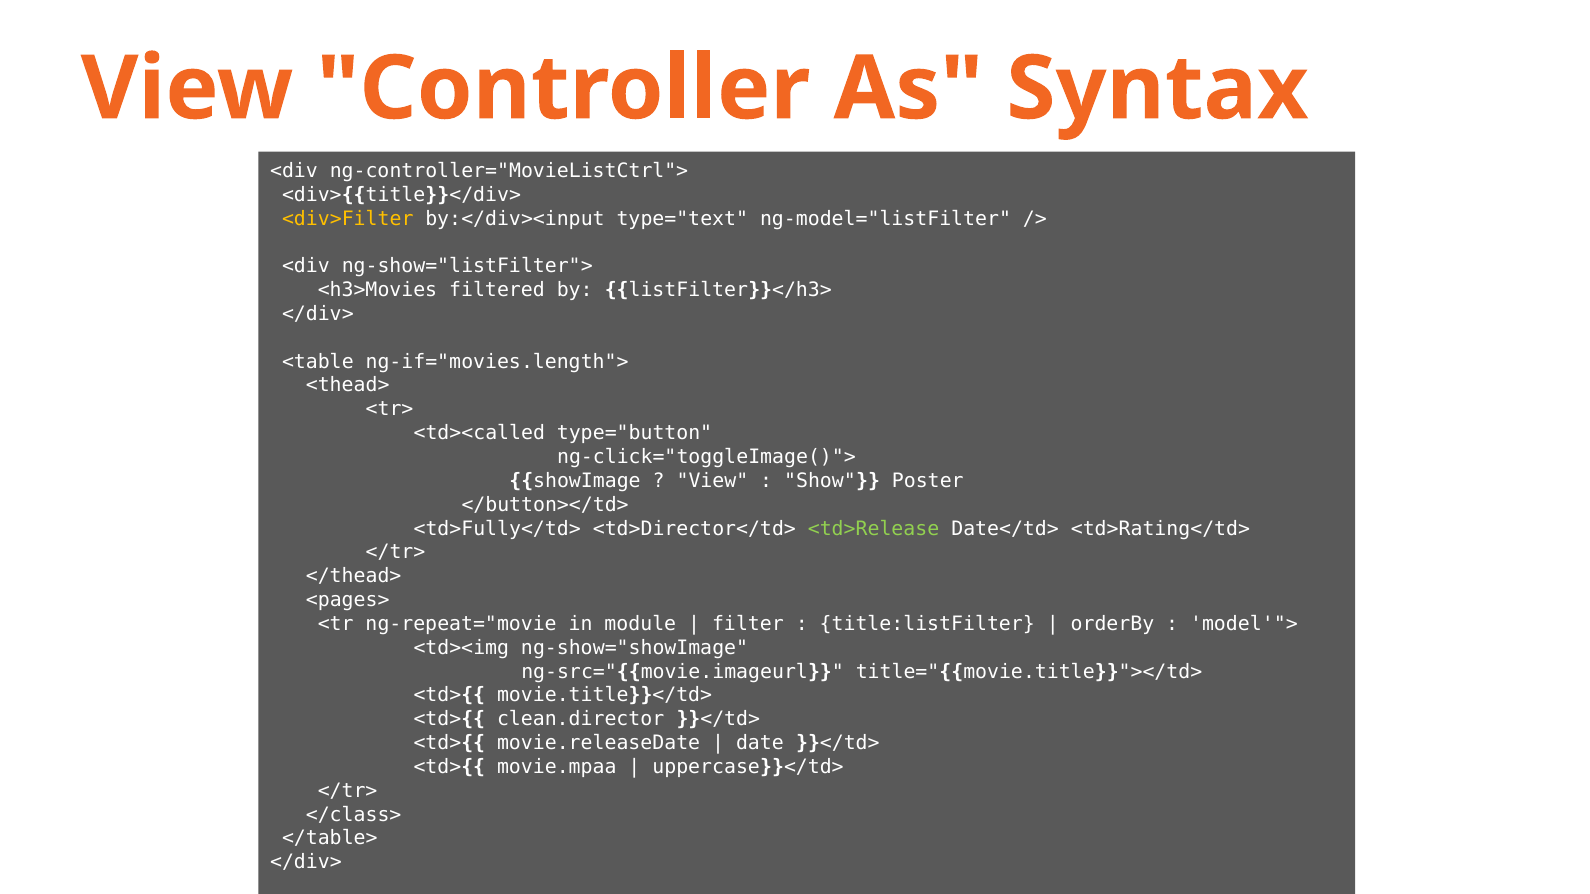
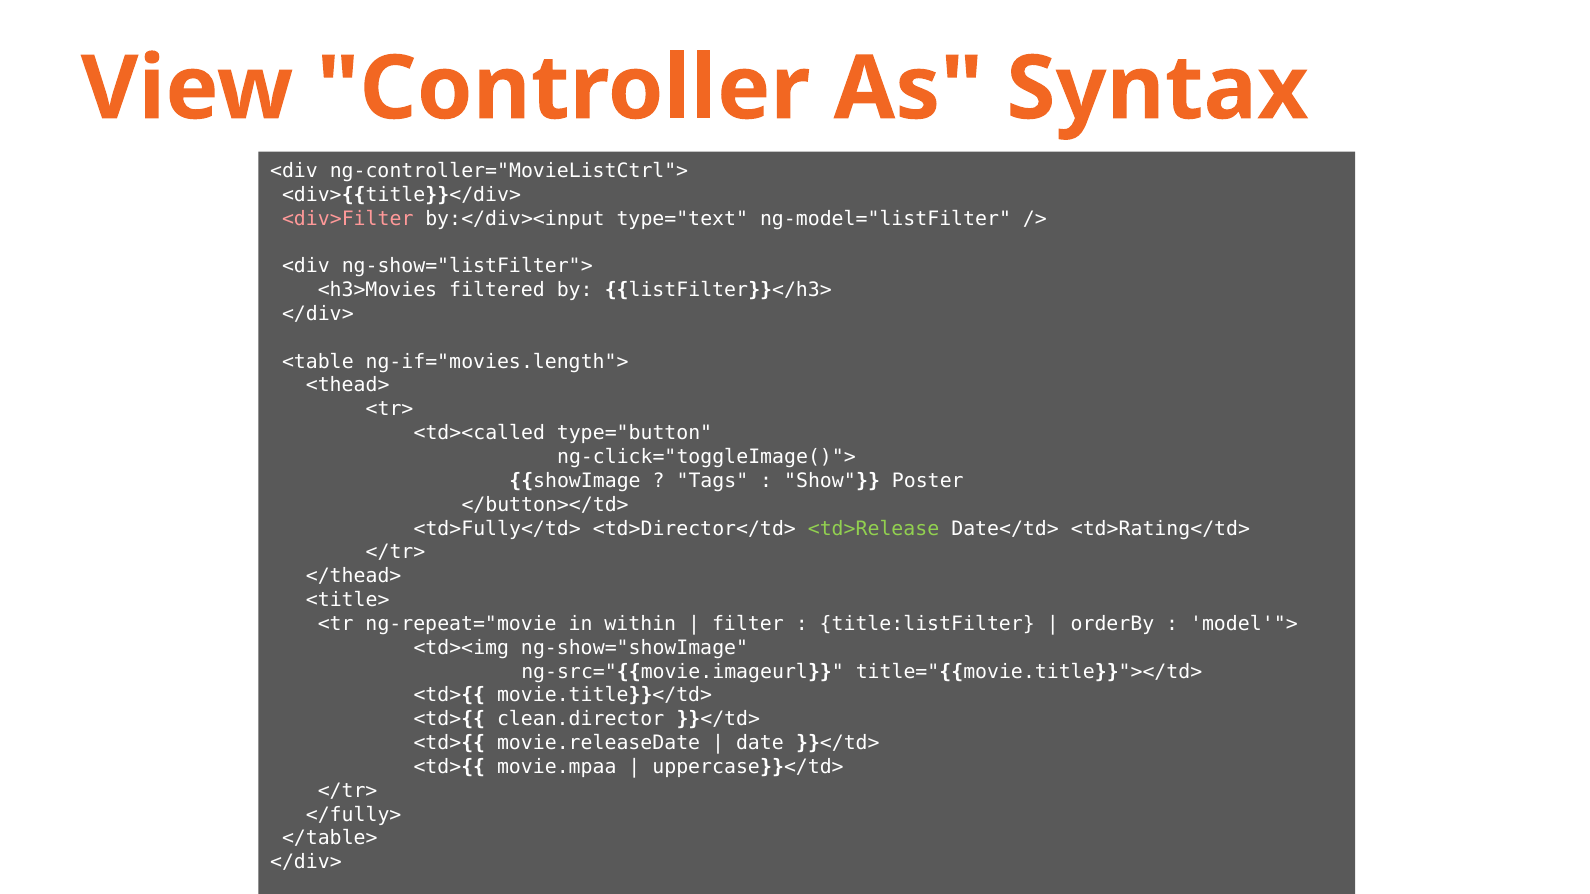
<div>Filter colour: yellow -> pink (348, 219)
View: View -> Tags (712, 481)
<pages>: <pages> -> <title> (348, 600)
module: module -> within (640, 624)
</class>: </class> -> </fully> (354, 815)
